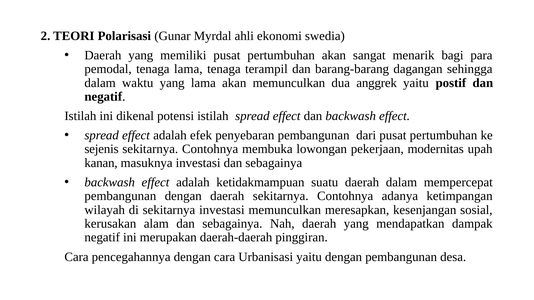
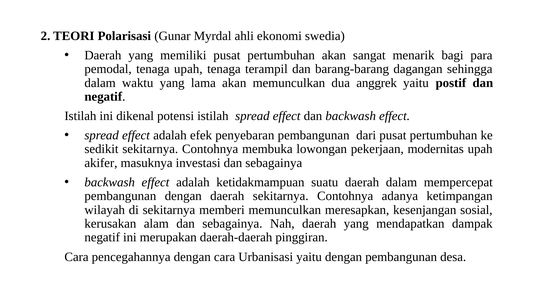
tenaga lama: lama -> upah (188, 69)
sejenis: sejenis -> sedikit (101, 149)
kanan: kanan -> akifer (101, 163)
sekitarnya investasi: investasi -> memberi (222, 210)
